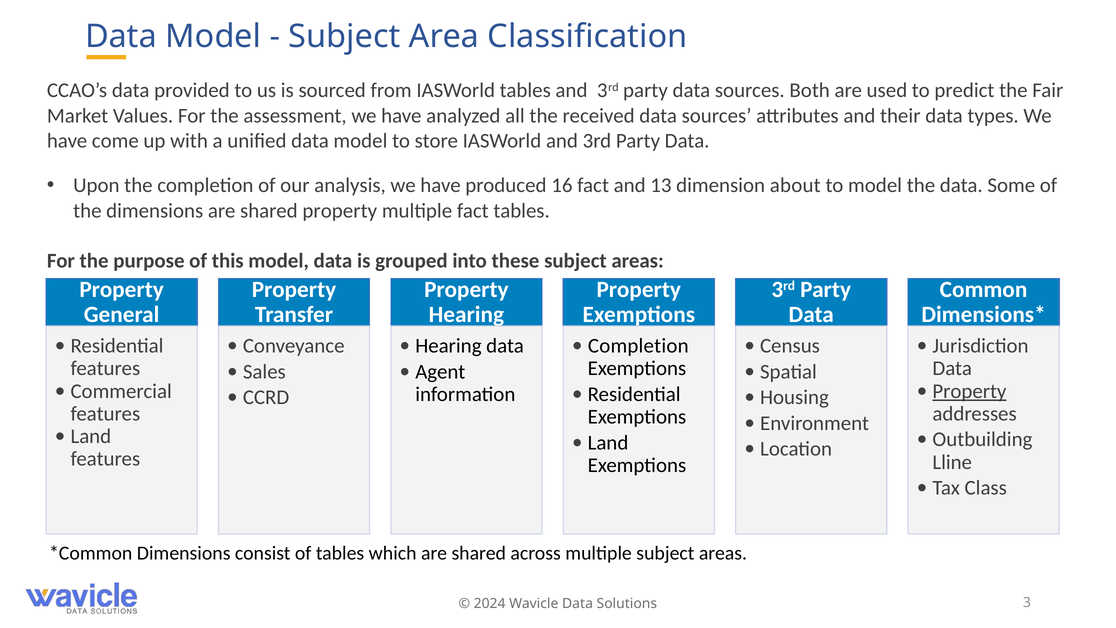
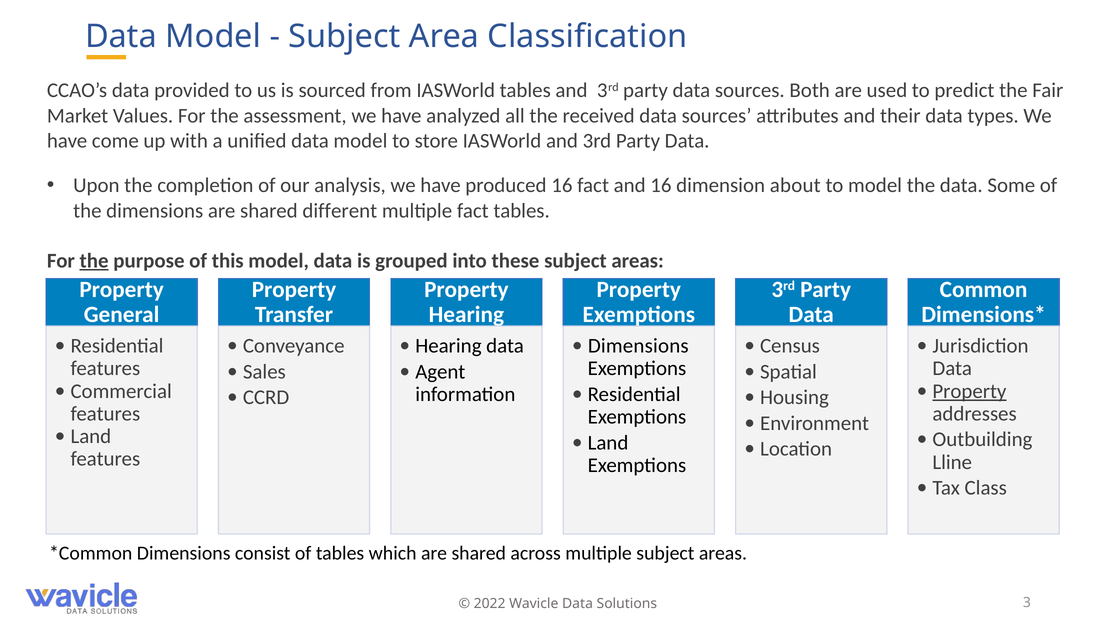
and 13: 13 -> 16 (661, 185)
shared property: property -> different (340, 211)
the underline: none -> present (94, 261)
Completion: Completion -> Dimensions (638, 346)
2024: 2024 -> 2022 (490, 604)
